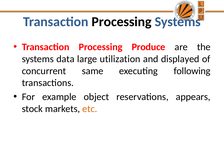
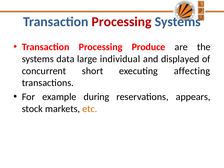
Processing colour: black -> red (122, 22)
utilization: utilization -> individual (120, 59)
same: same -> short (93, 71)
following: following -> affecting (192, 71)
object: object -> during (96, 97)
